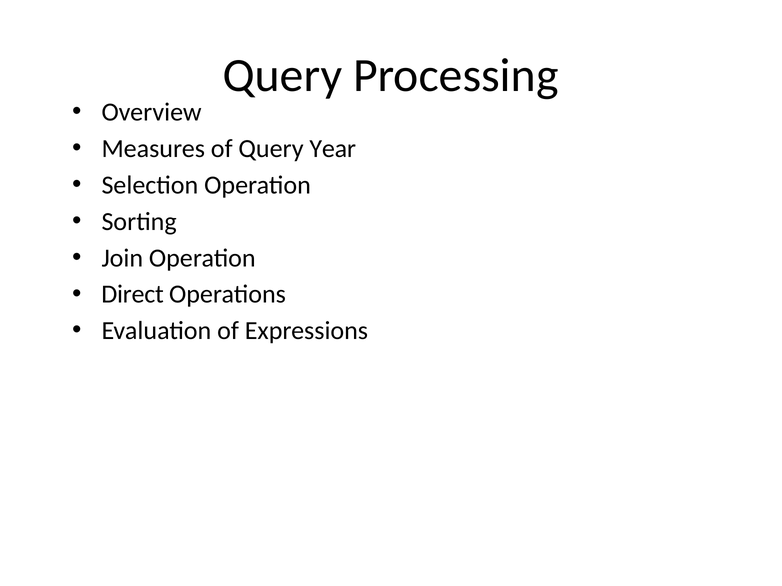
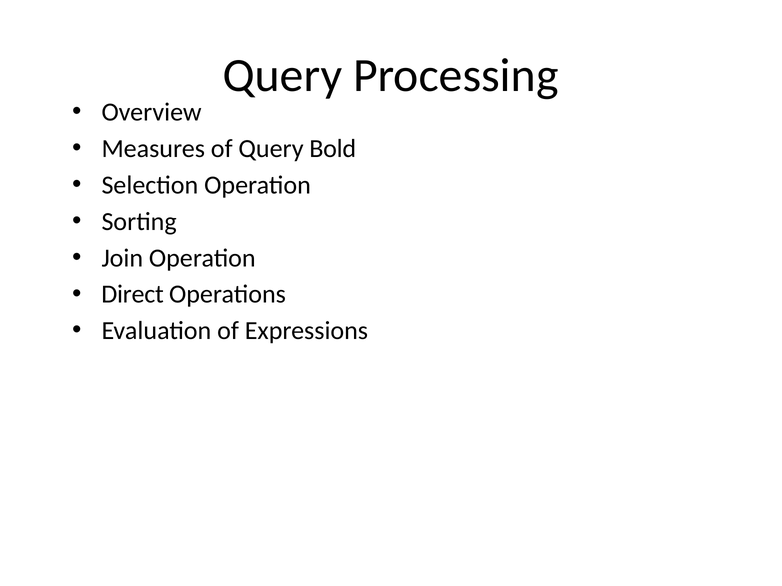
Year: Year -> Bold (333, 149)
